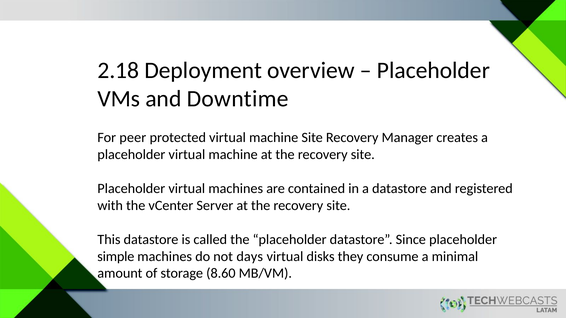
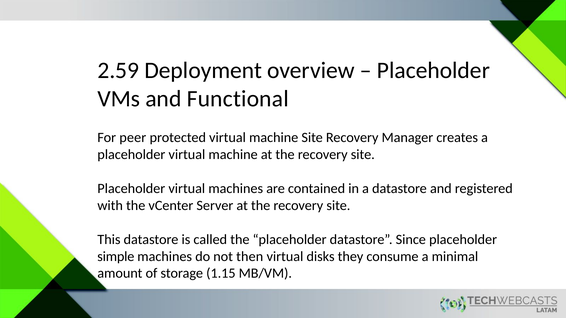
2.18: 2.18 -> 2.59 (118, 71)
Downtime: Downtime -> Functional (238, 99)
days: days -> then (250, 257)
8.60: 8.60 -> 1.15 (221, 274)
